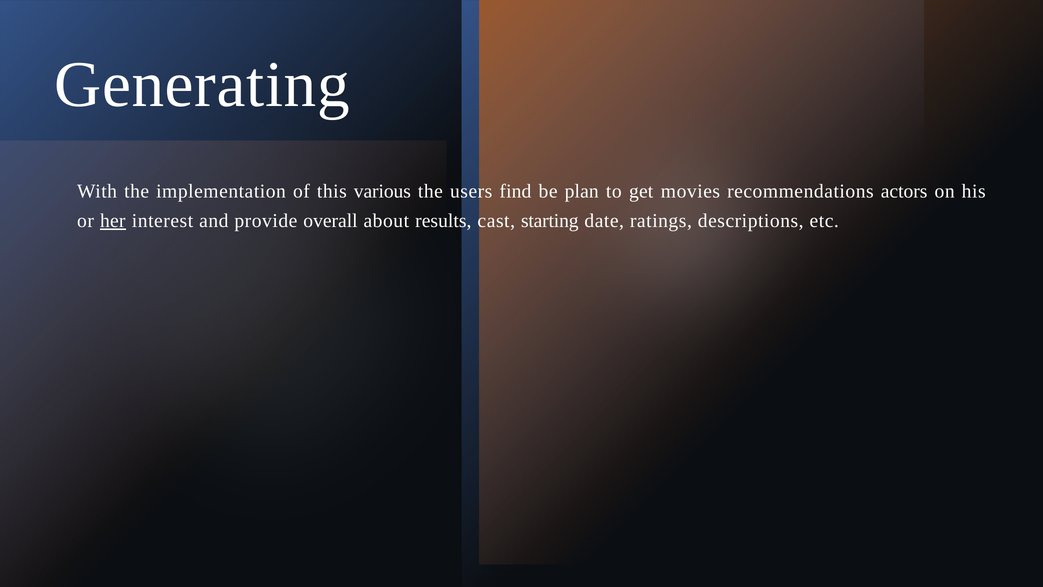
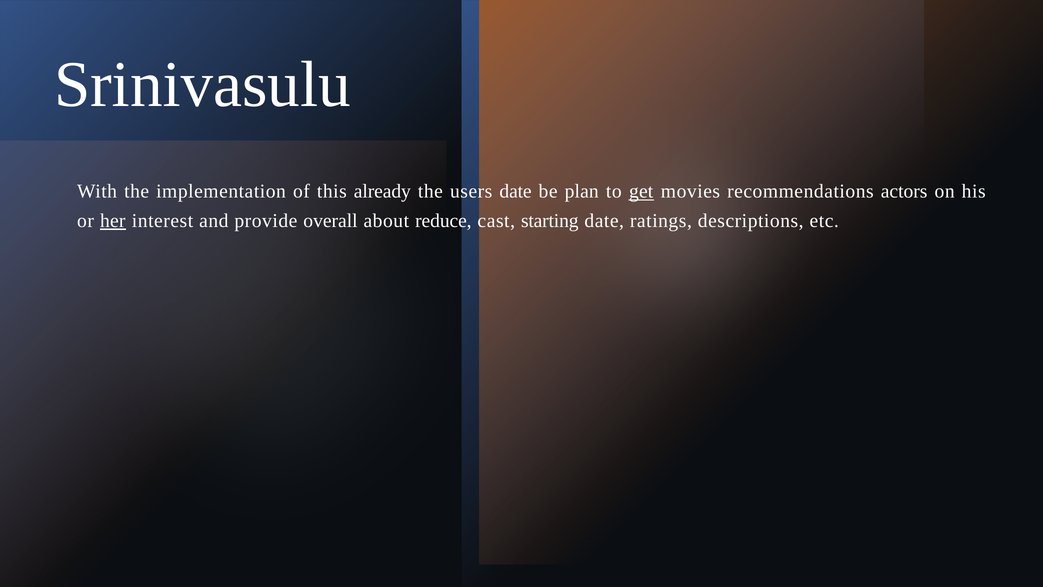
Generating: Generating -> Srinivasulu (202, 85)
various: various -> already (382, 191)
users find: find -> date (516, 191)
get underline: none -> present (641, 191)
results: results -> reduce (443, 221)
